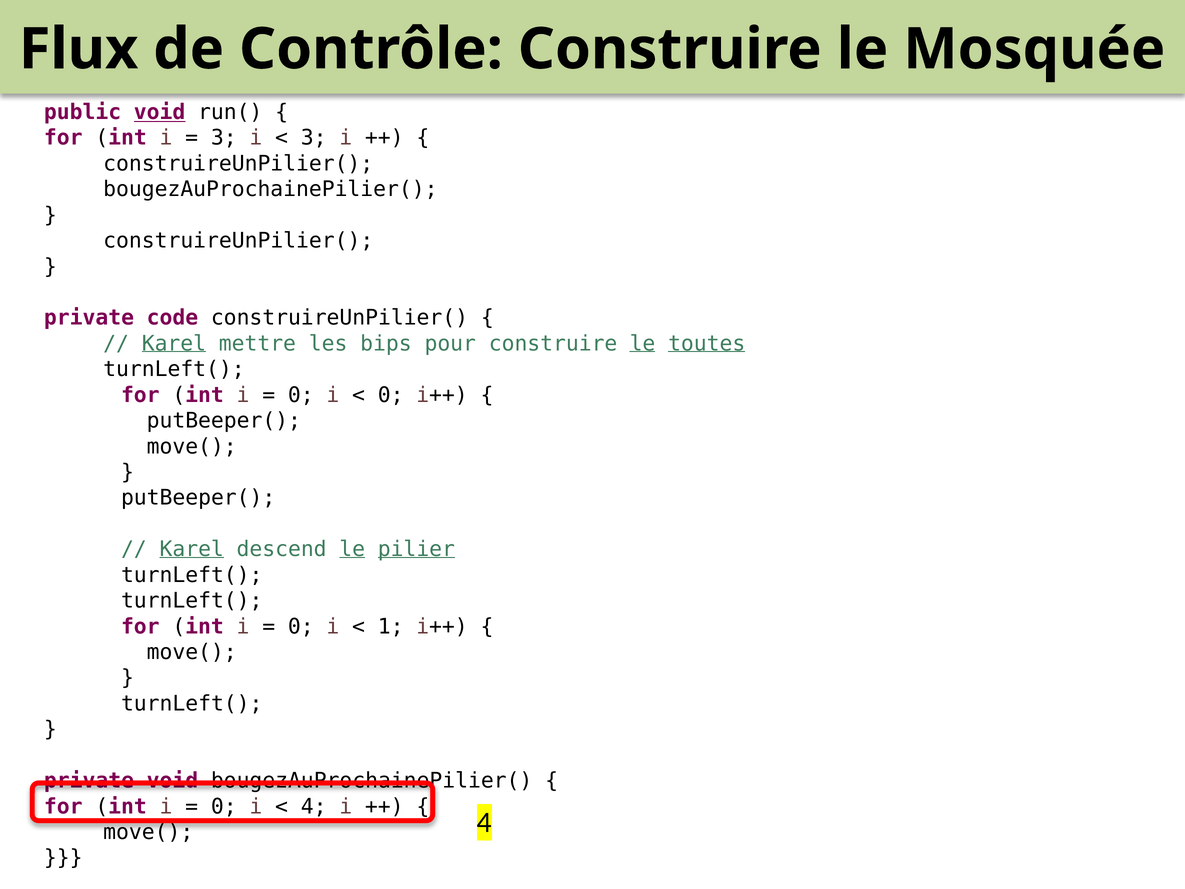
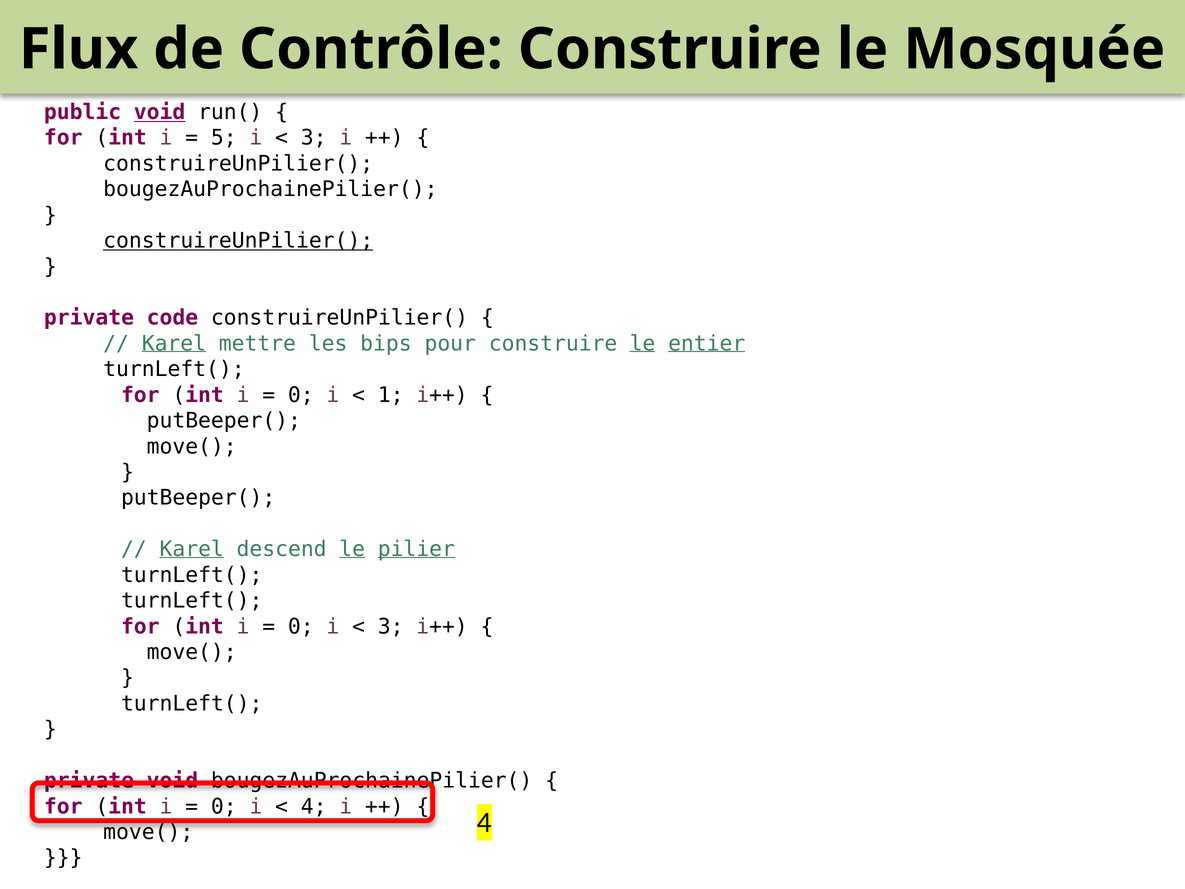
3: 3 -> 5 (224, 138)
construireUnPilier( underline: none -> present (238, 241)
toutes: toutes -> entier (707, 344)
0: 0 -> 1 (391, 395)
1: 1 -> 3 (391, 626)
